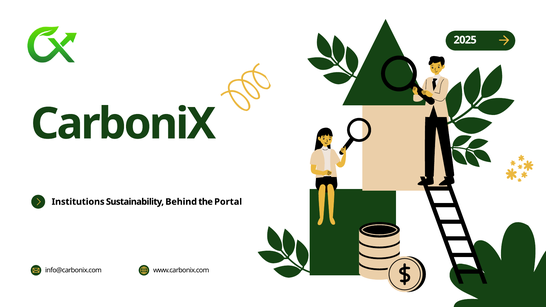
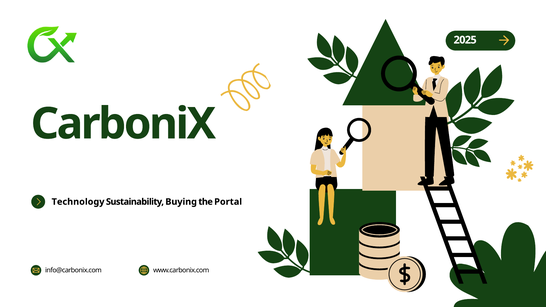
Institutions: Institutions -> Technology (78, 202)
Behind: Behind -> Buying (181, 202)
